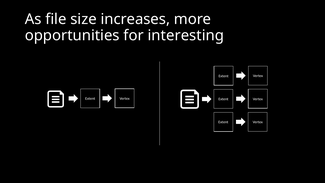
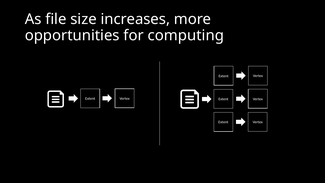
interesting: interesting -> computing (186, 35)
